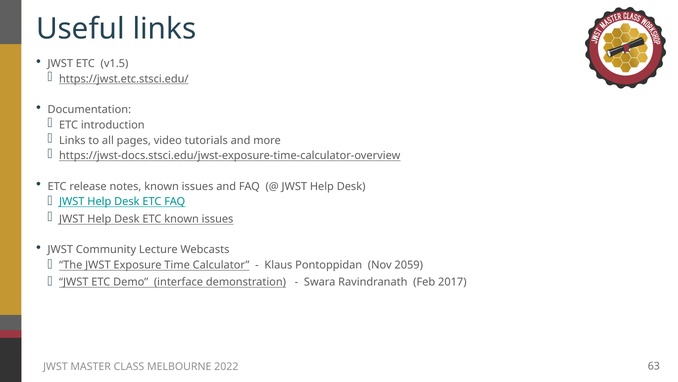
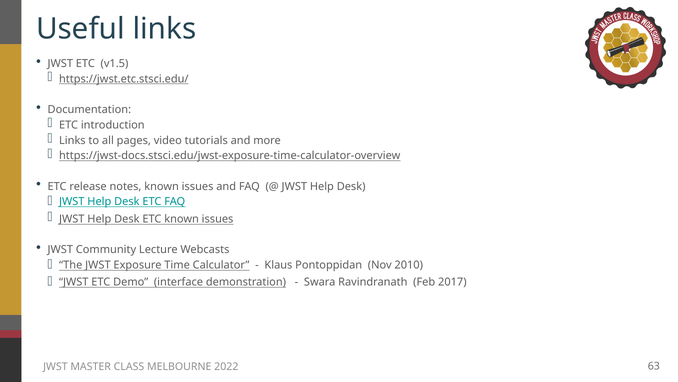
2059: 2059 -> 2010 (409, 265)
